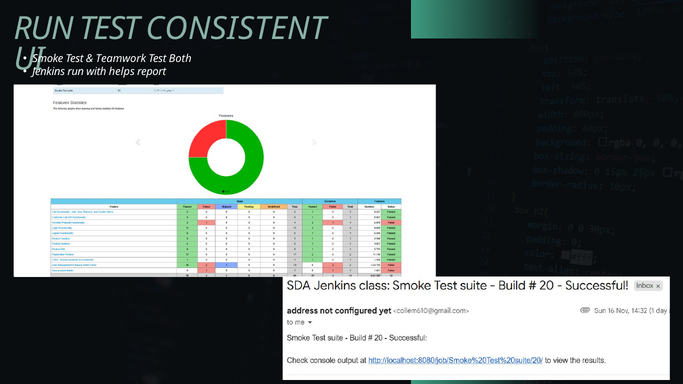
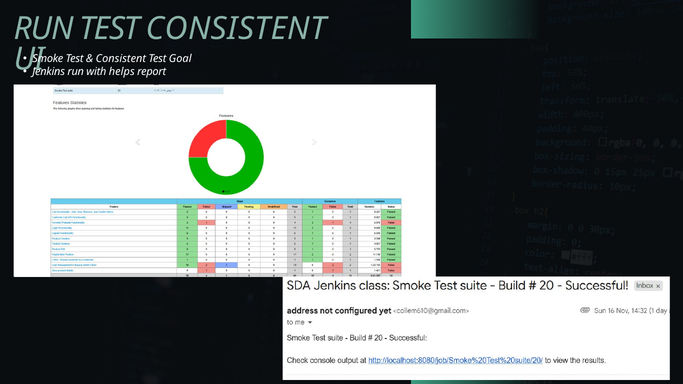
Teamwork: Teamwork -> Consistent (121, 59)
Both: Both -> Goal (180, 59)
